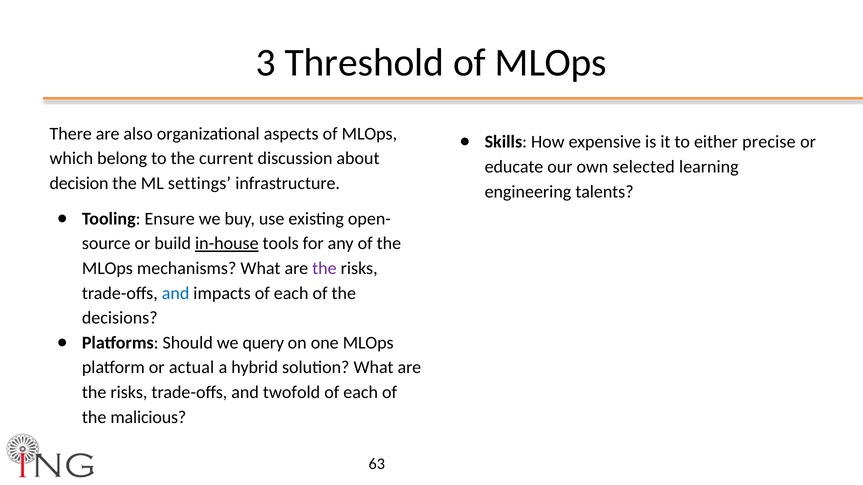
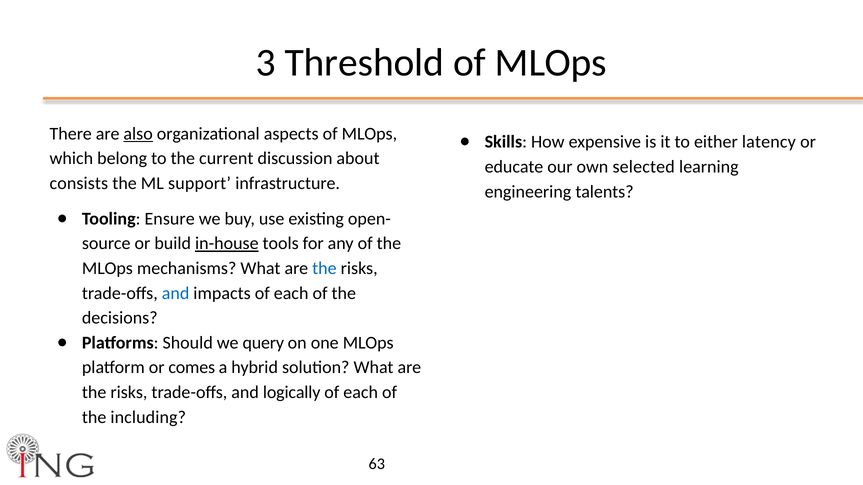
also underline: none -> present (138, 134)
precise: precise -> latency (769, 142)
decision: decision -> consists (79, 183)
settings: settings -> support (199, 183)
the colour: purple -> blue (324, 269)
actual: actual -> comes (192, 368)
twofold: twofold -> logically (292, 393)
malicious: malicious -> including (148, 417)
